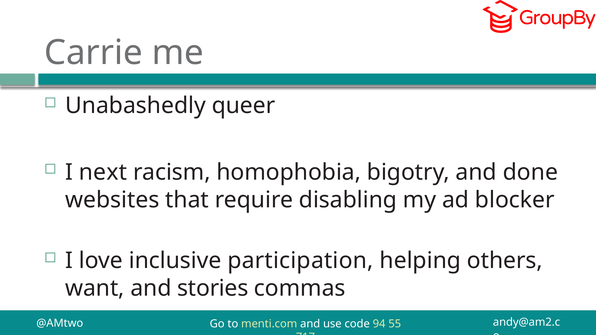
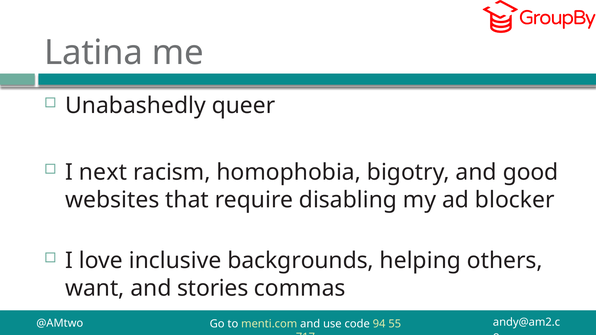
Carrie: Carrie -> Latina (94, 53)
done: done -> good (531, 172)
participation: participation -> backgrounds (301, 261)
